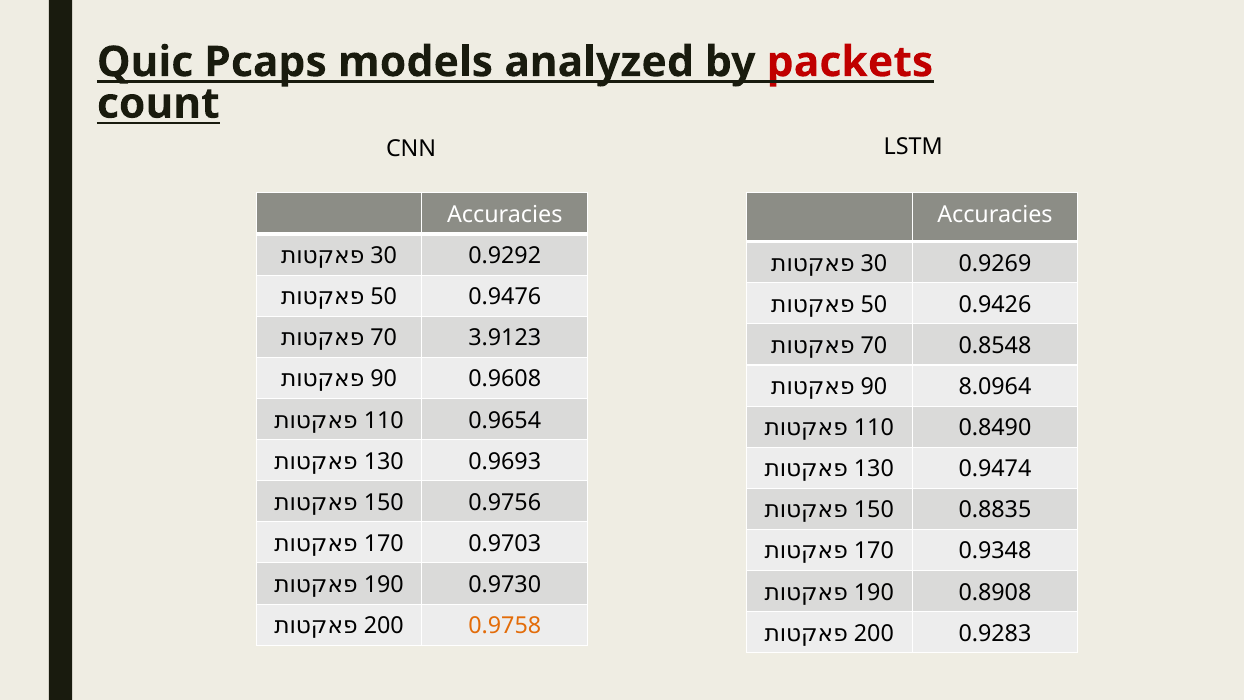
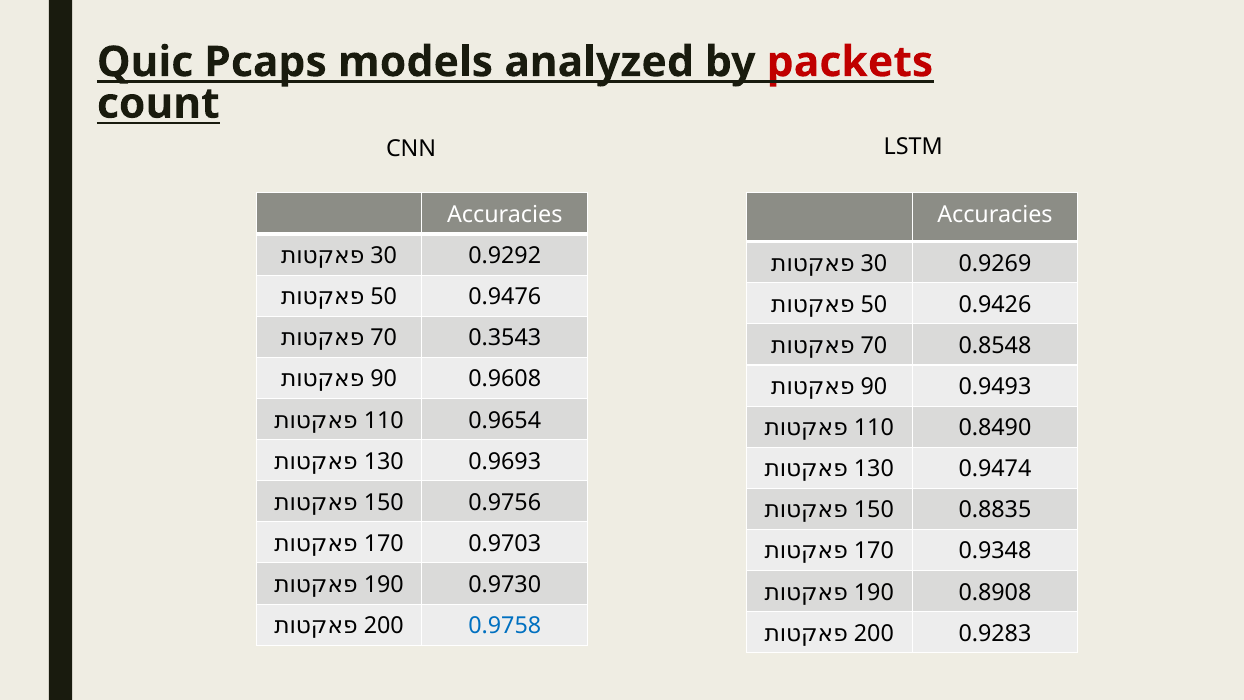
3.9123: 3.9123 -> 0.3543 (505, 338)
8.0964: 8.0964 -> 0.9493 (995, 387)
0.9758 colour: orange -> blue (505, 626)
